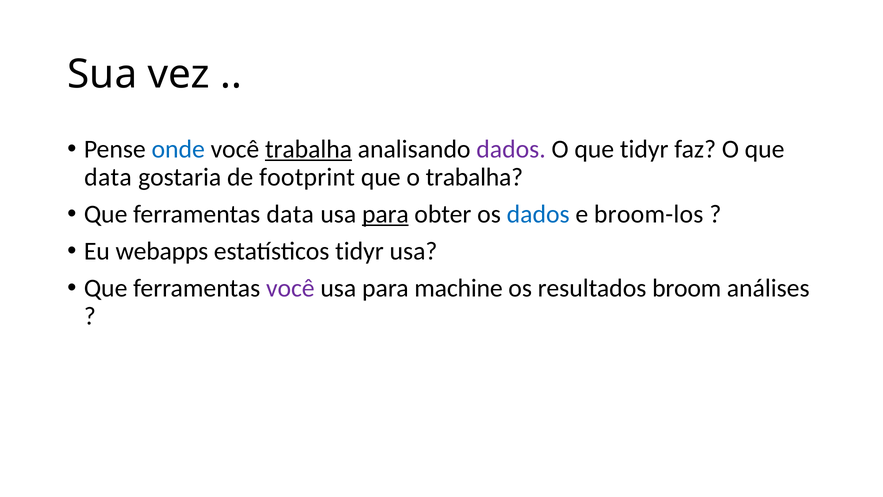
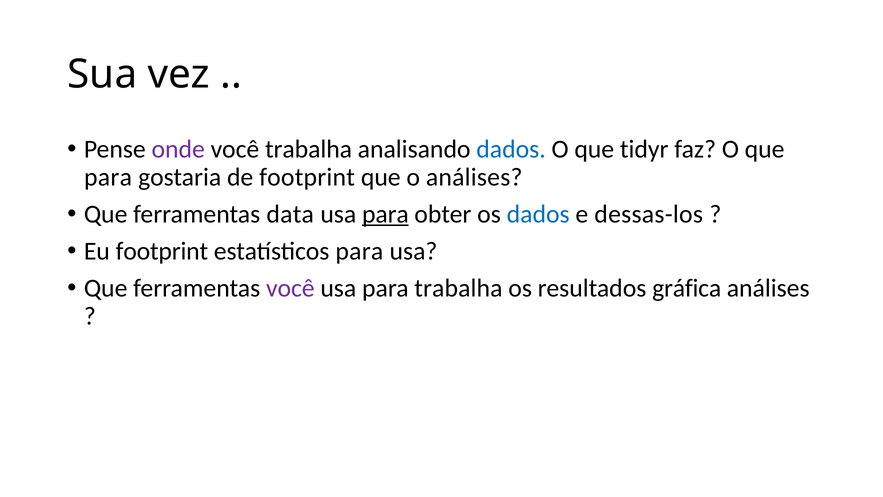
onde colour: blue -> purple (178, 149)
trabalha underline: present -> none (309, 149)
dados colour: purple -> blue (511, 149)
data: data -> para (108, 177)
o trabalha: trabalha -> análises (474, 177)
broom-los: broom-los -> dessas-los (649, 214)
Eu webapps: webapps -> footprint (162, 251)
estatísticos tidyr: tidyr -> para (359, 251)
para machine: machine -> trabalha (458, 288)
broom: broom -> gráfica (687, 288)
